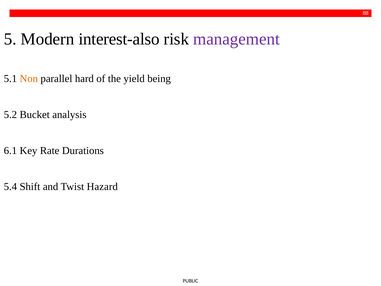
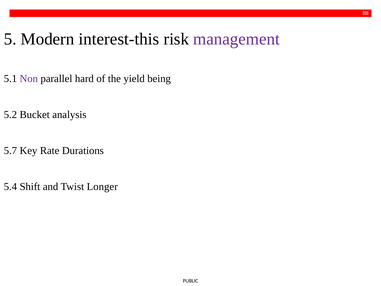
interest-also: interest-also -> interest-this (119, 39)
Non colour: orange -> purple (29, 78)
6.1: 6.1 -> 5.7 (10, 150)
Hazard: Hazard -> Longer (102, 186)
